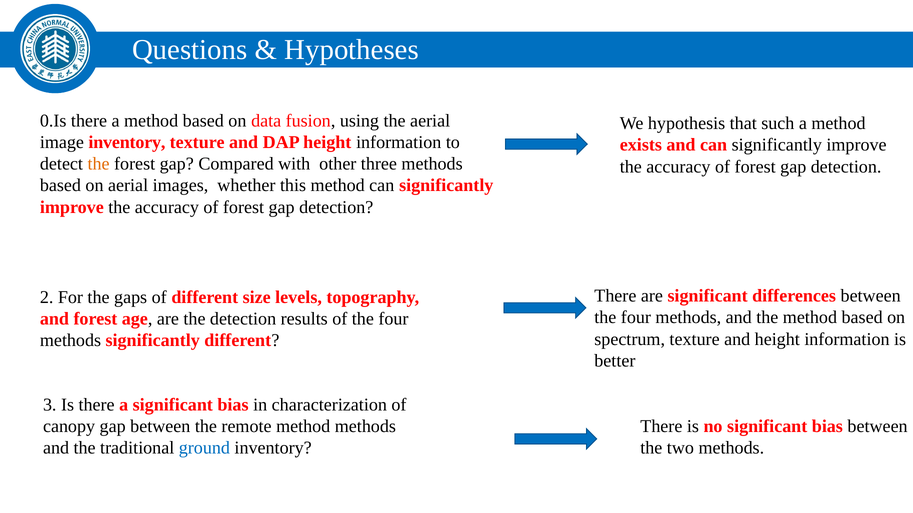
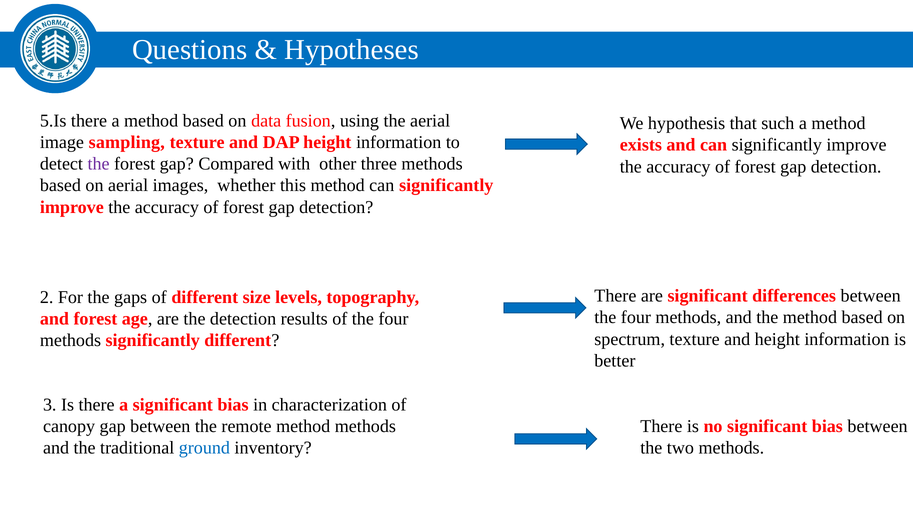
0.Is: 0.Is -> 5.Is (53, 121)
image inventory: inventory -> sampling (127, 142)
the colour: orange -> purple (99, 164)
